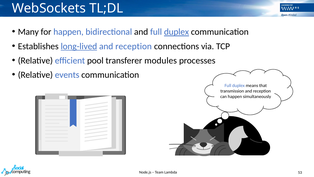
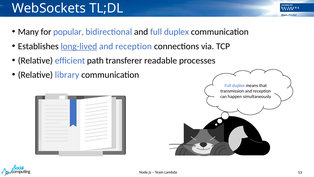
for happen: happen -> popular (69, 32)
duplex underline: present -> none (176, 32)
pool: pool -> path (95, 60)
modules: modules -> readable (161, 60)
events: events -> library (67, 75)
